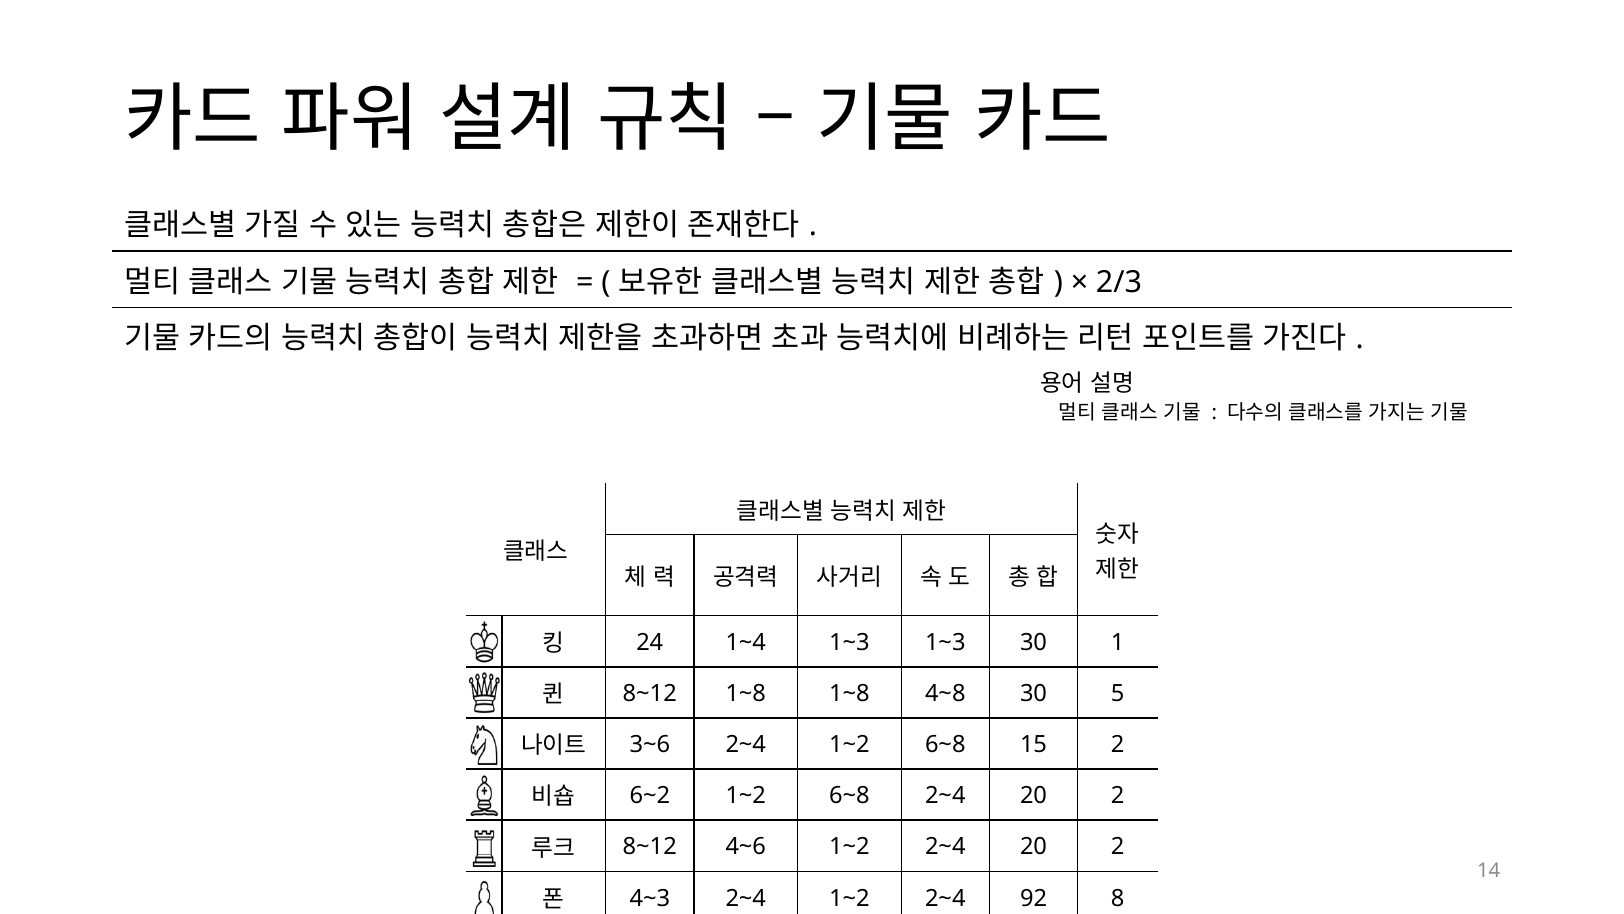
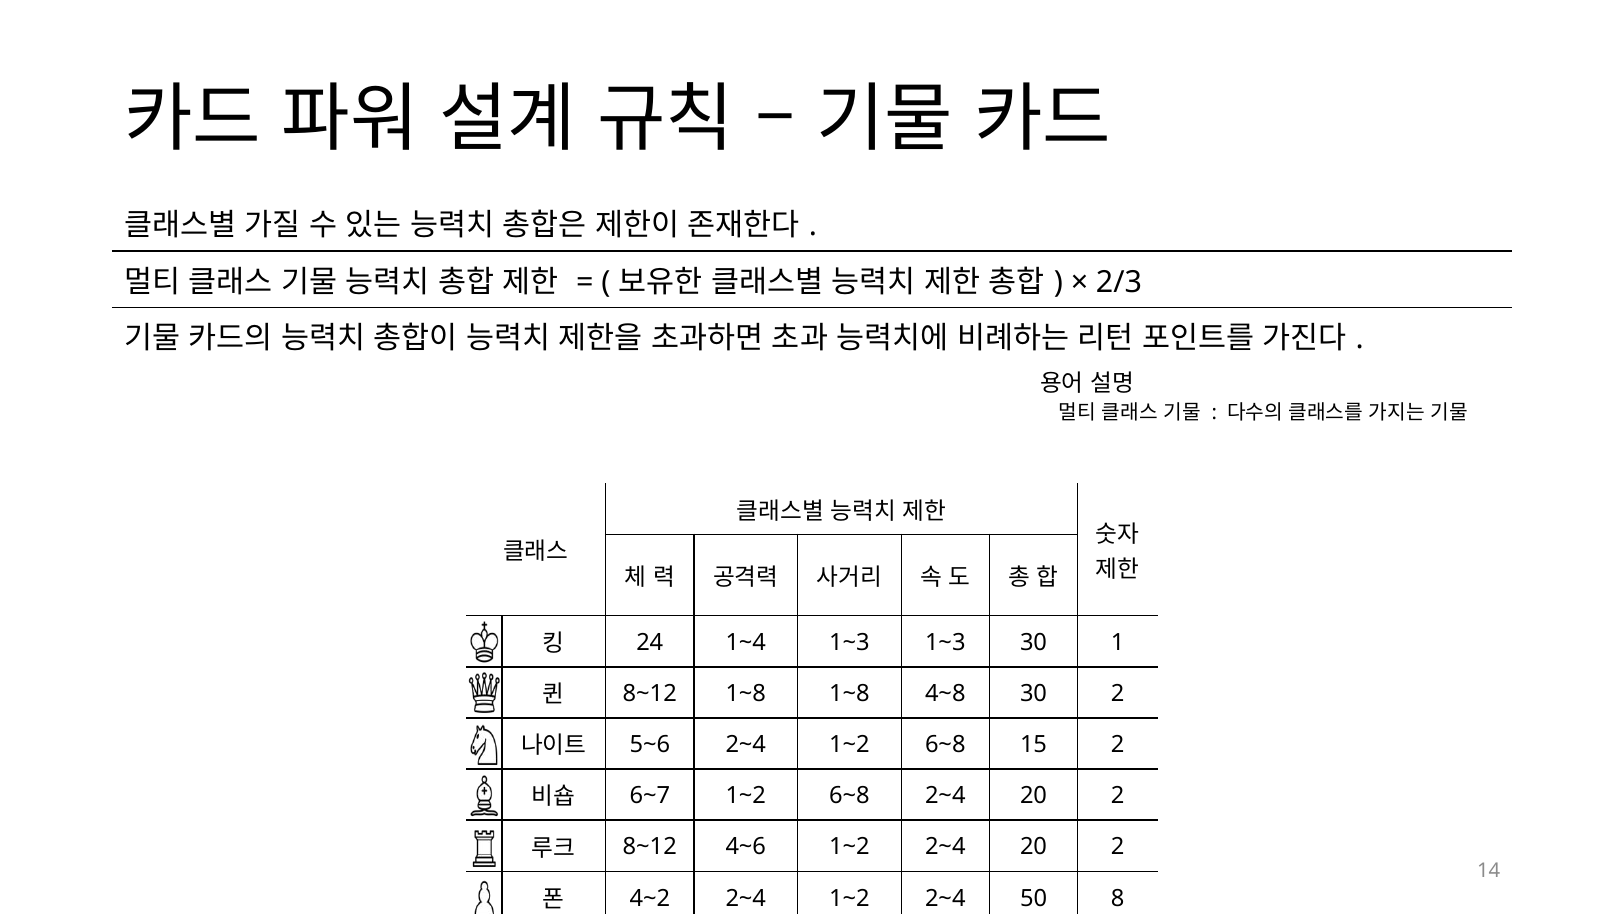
30 5: 5 -> 2 (1118, 693)
3~6: 3~6 -> 5~6 (650, 745)
6~2: 6~2 -> 6~7 (650, 796)
4~3: 4~3 -> 4~2 (650, 898)
92: 92 -> 50 (1034, 898)
